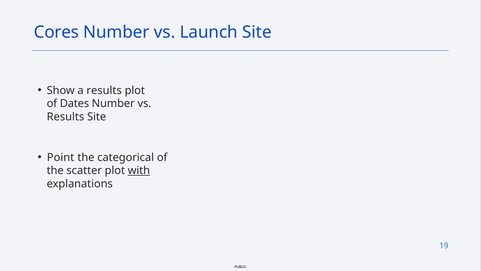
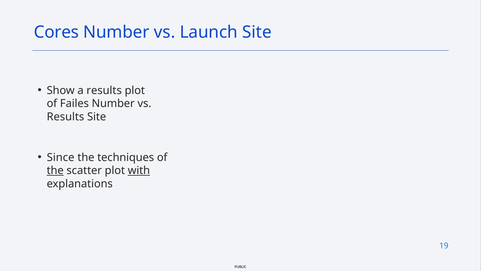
Dates: Dates -> Failes (74, 104)
Point: Point -> Since (61, 157)
categorical: categorical -> techniques (126, 157)
the underline: none -> present (55, 170)
